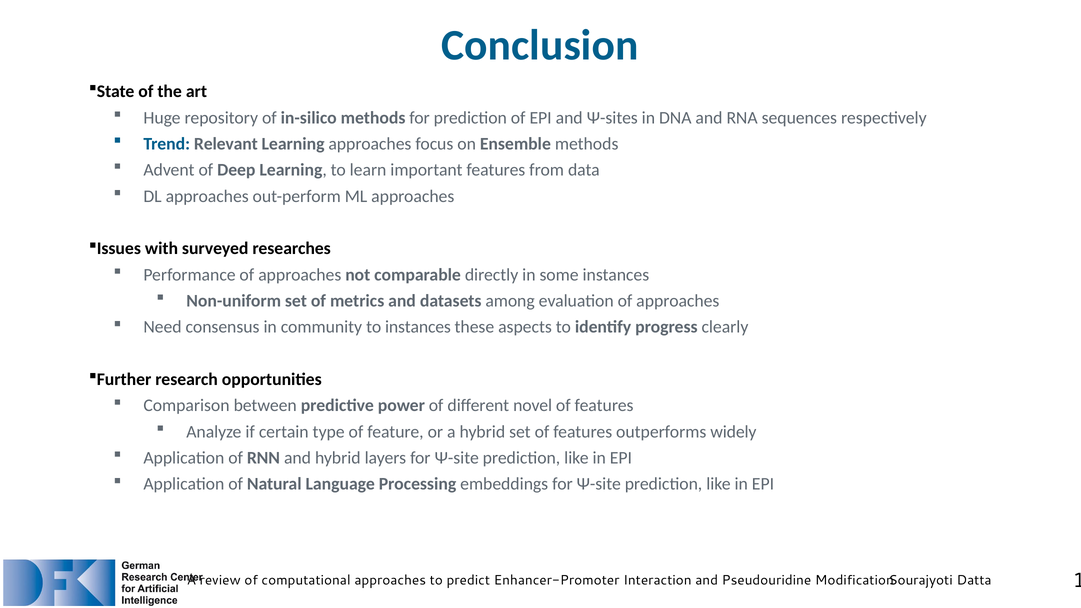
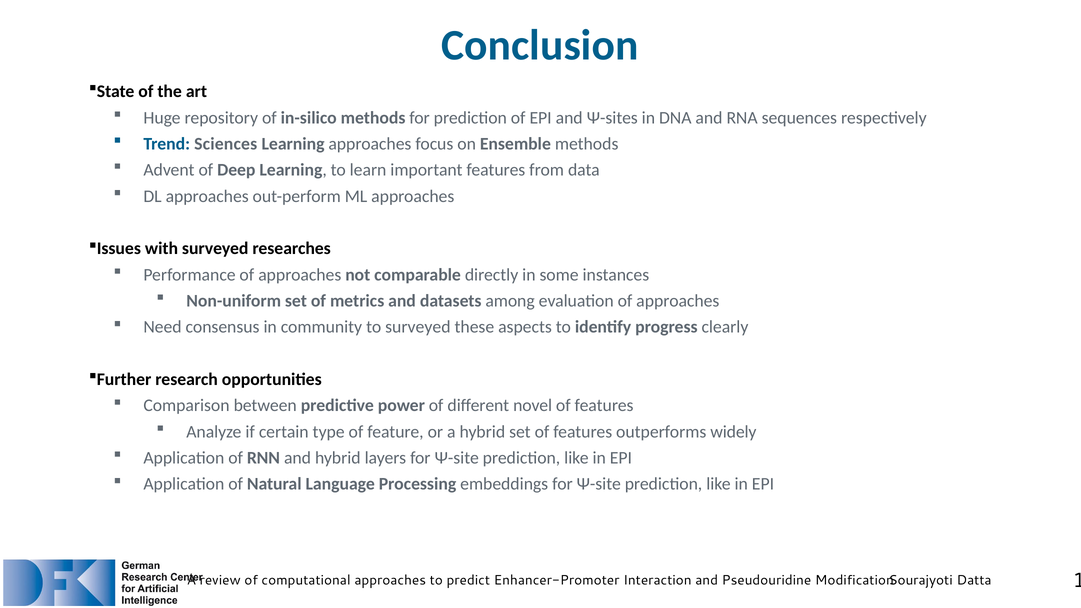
Relevant: Relevant -> Sciences (226, 144)
to instances: instances -> surveyed (418, 327)
